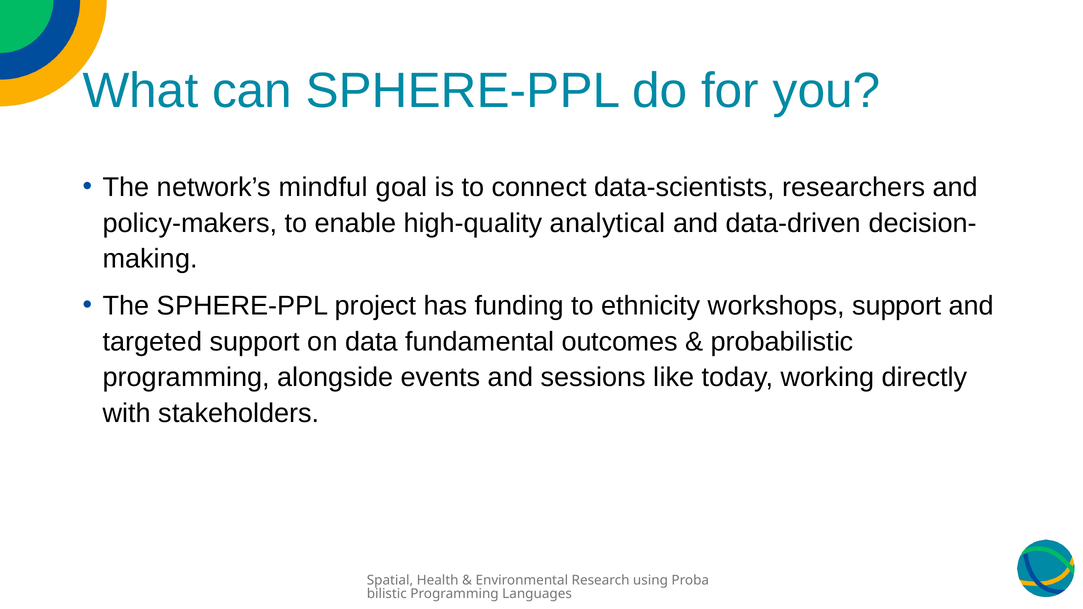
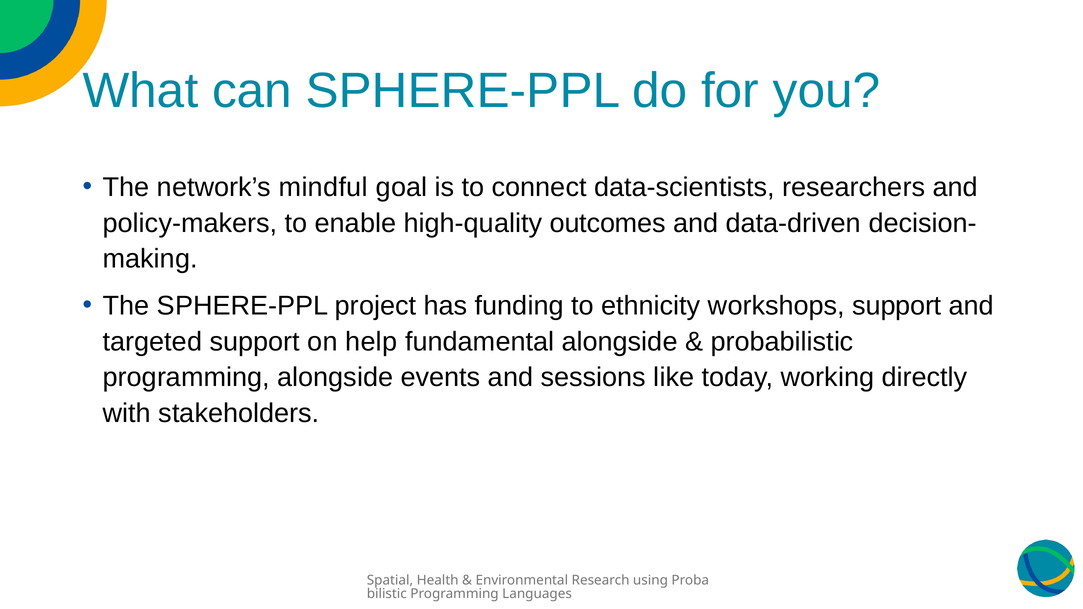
analytical: analytical -> outcomes (608, 223)
data: data -> help (371, 342)
fundamental outcomes: outcomes -> alongside (620, 342)
